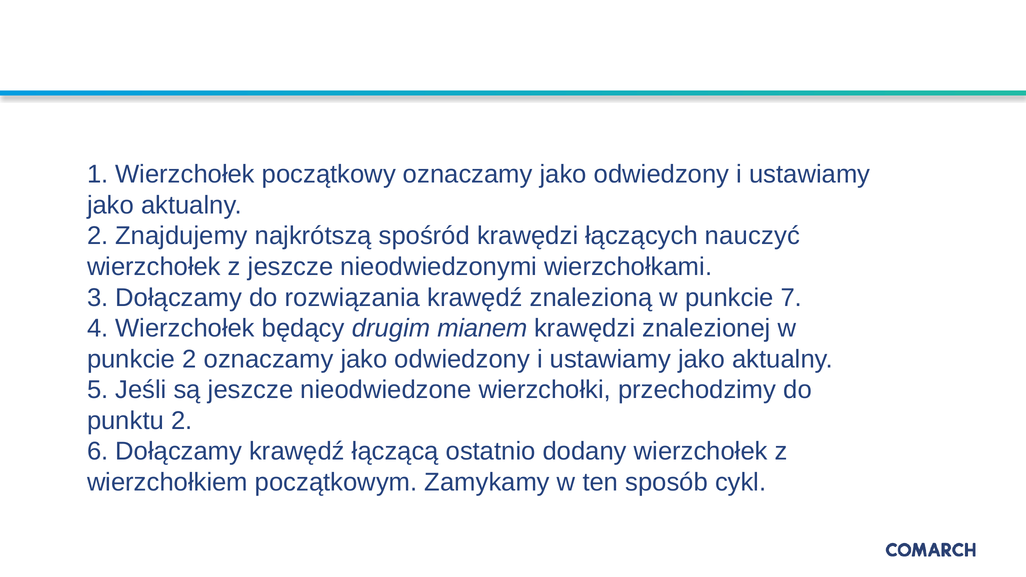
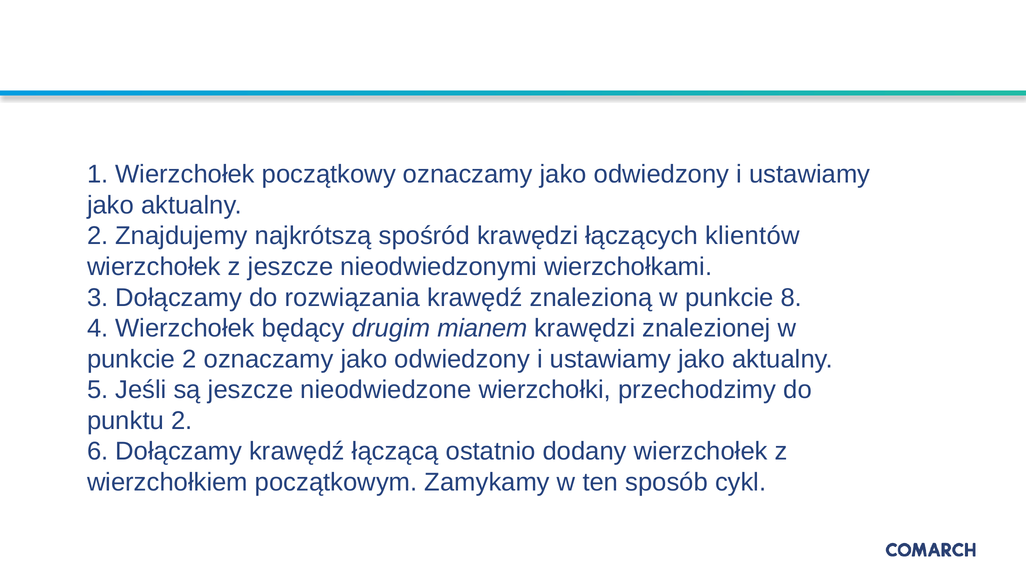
nauczyć: nauczyć -> klientów (753, 236)
7: 7 -> 8 (791, 298)
